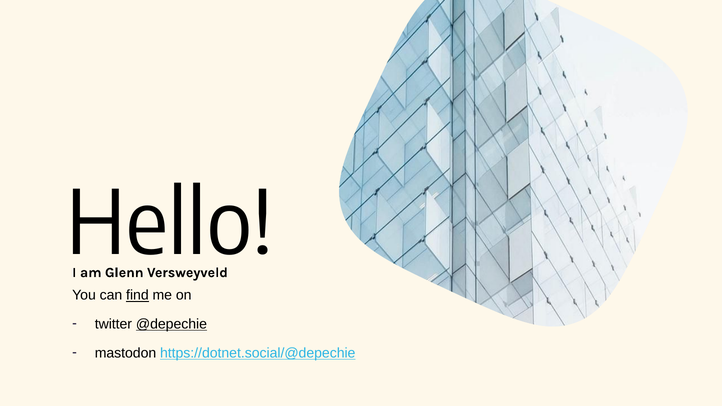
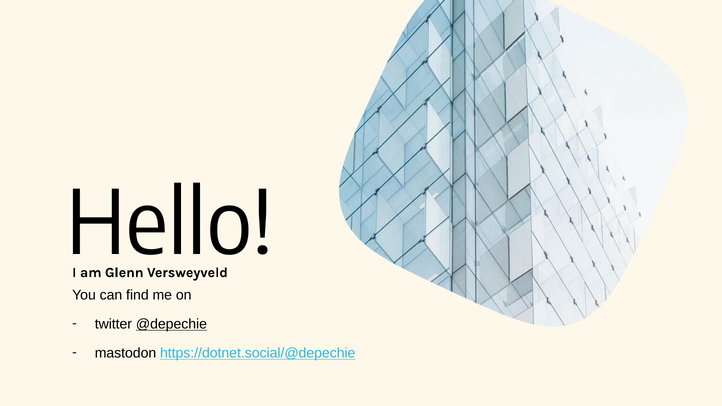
find underline: present -> none (137, 295)
